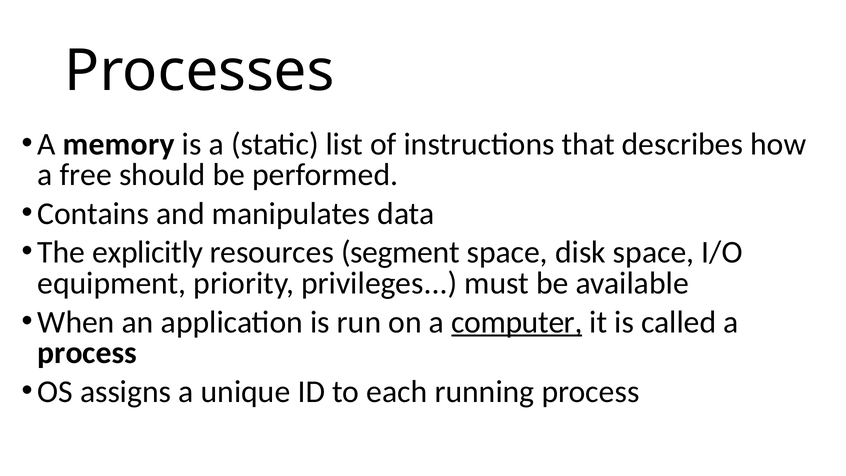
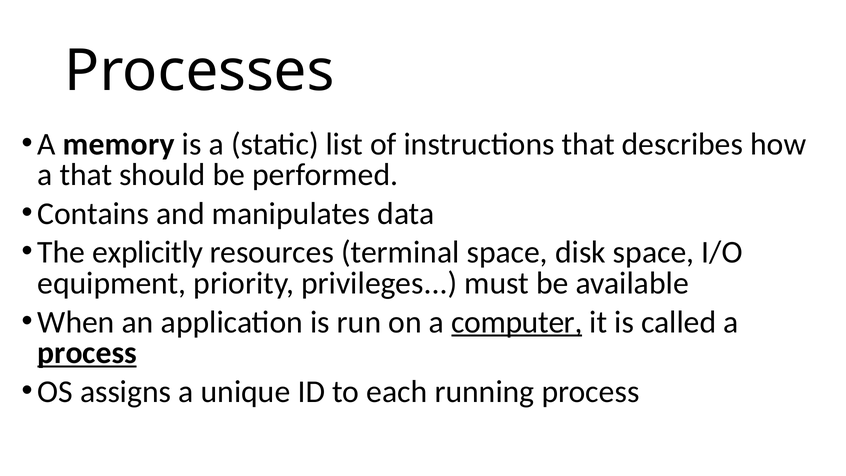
a free: free -> that (86, 175)
segment: segment -> terminal (400, 252)
process underline: none -> present (87, 353)
